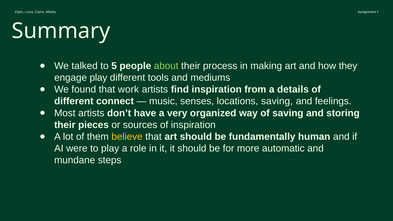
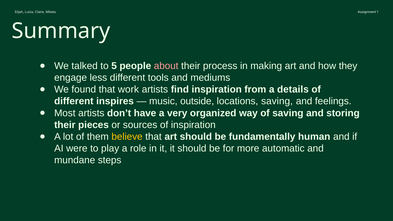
about colour: light green -> pink (166, 66)
engage play: play -> less (98, 78)
connect: connect -> inspires (115, 101)
senses: senses -> outside (197, 101)
